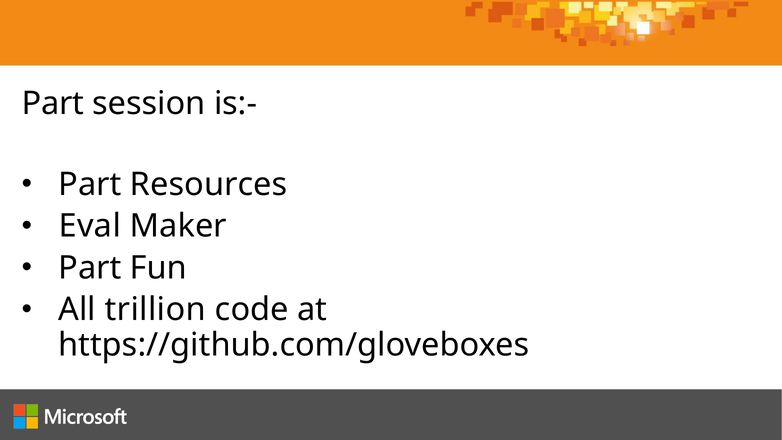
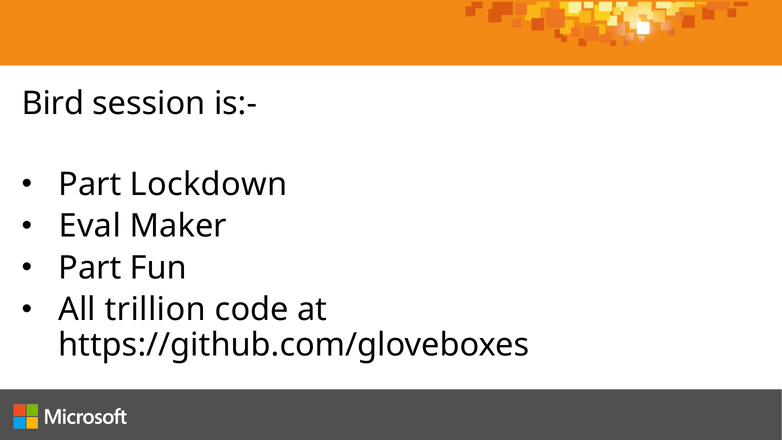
Part: Part -> Bird (53, 104)
Resources: Resources -> Lockdown (209, 184)
